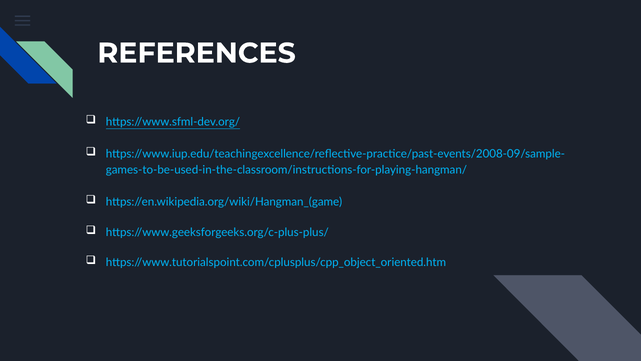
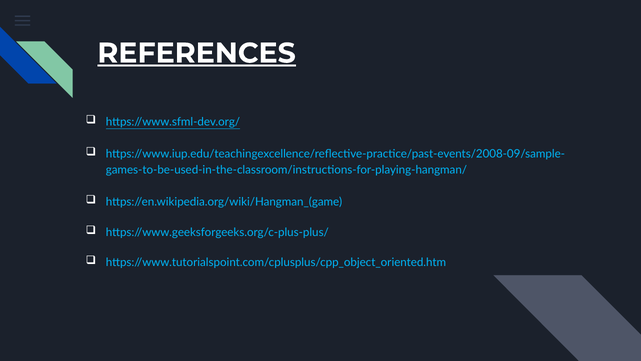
REFERENCES underline: none -> present (197, 53)
